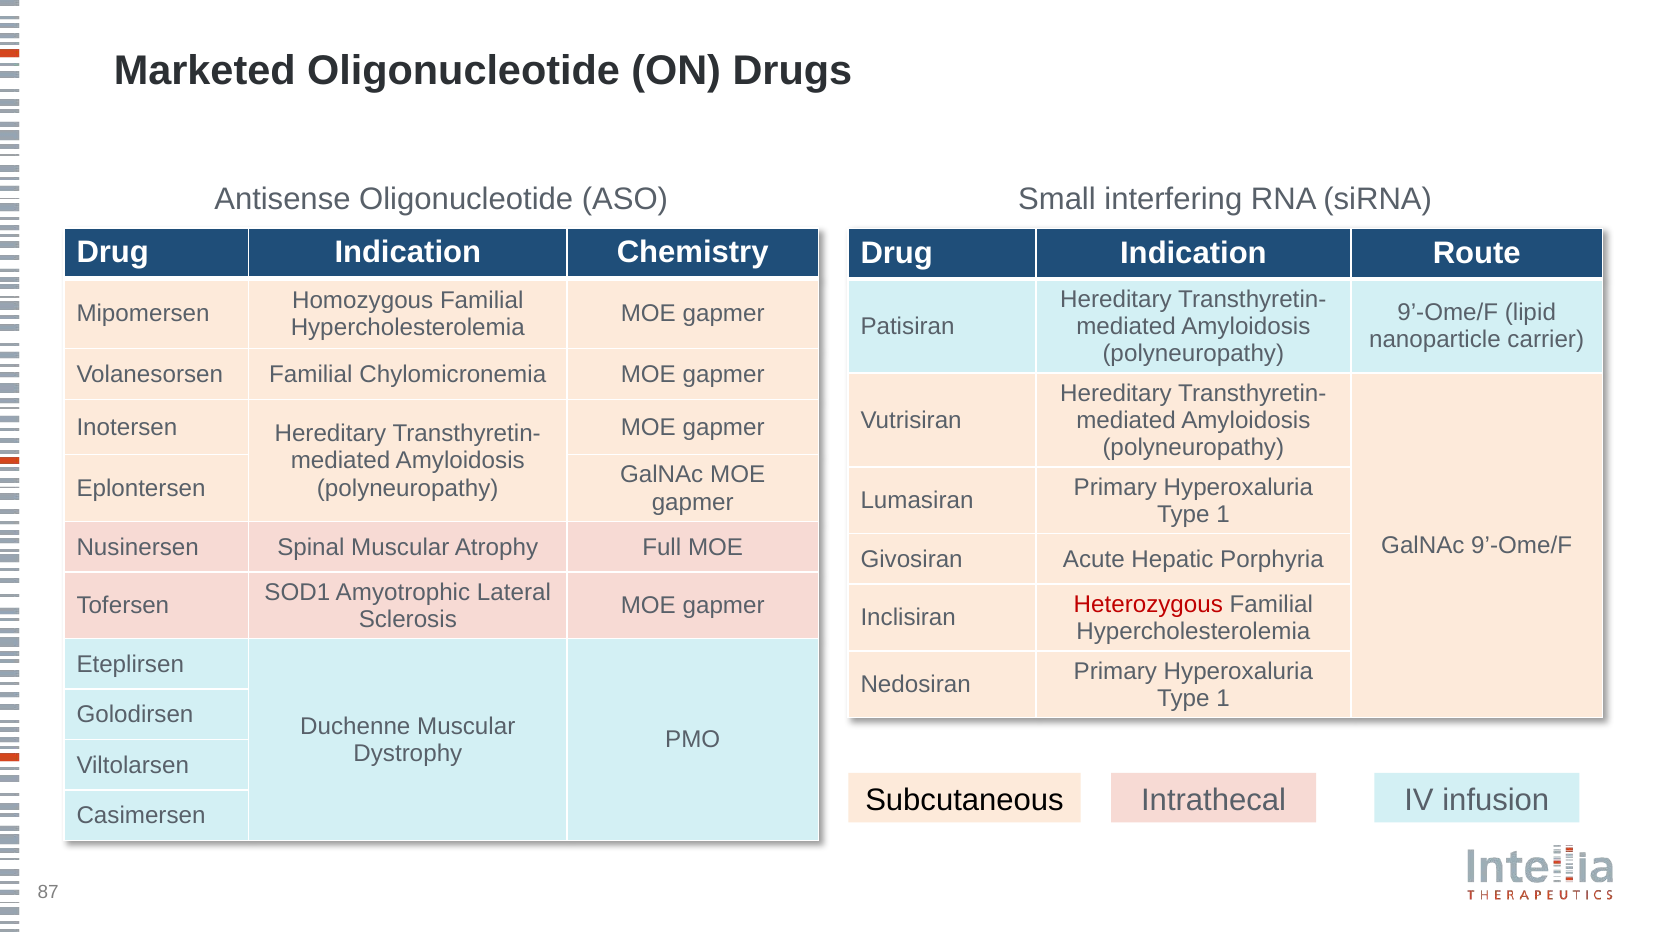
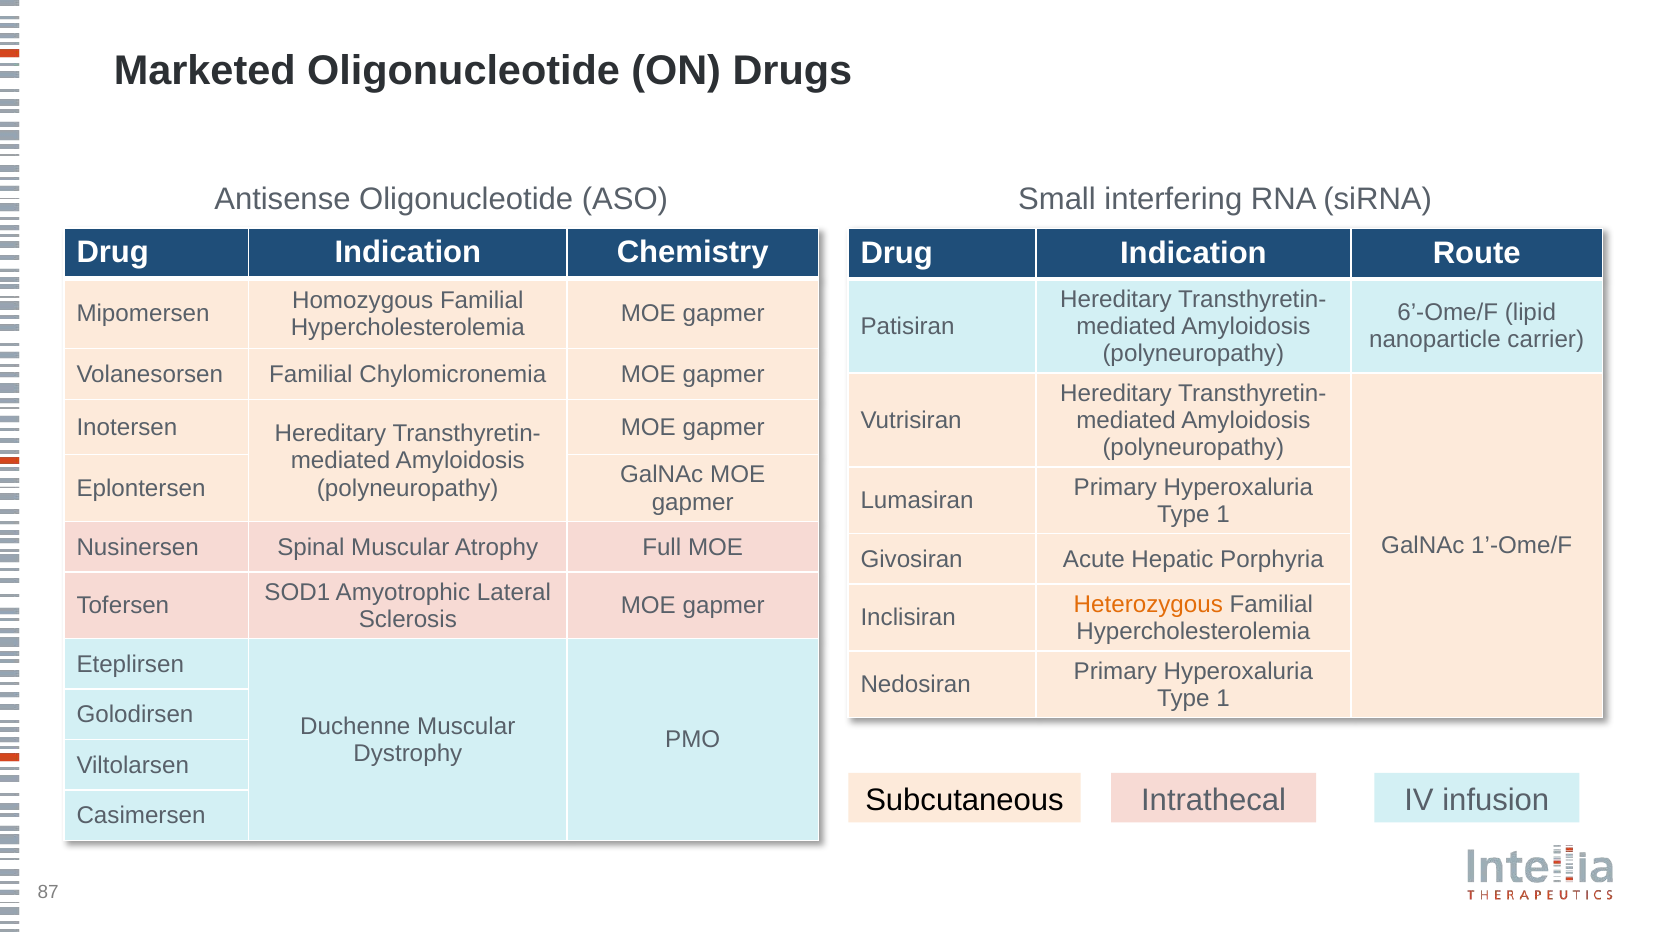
9’-Ome/F: 9’-Ome/F -> 6’-Ome/F (1448, 313)
GalNAc 9’-Ome/F: 9’-Ome/F -> 1’-Ome/F (1522, 546)
Heterozygous colour: red -> orange (1148, 604)
